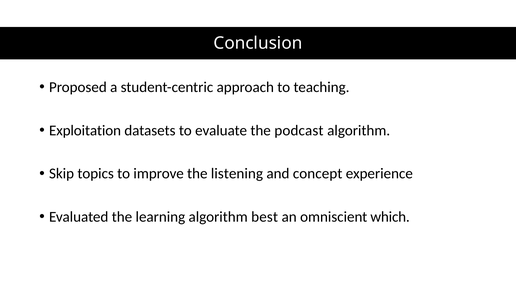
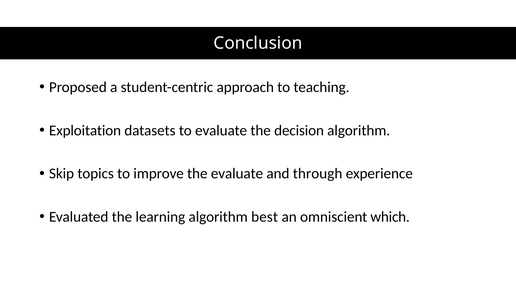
podcast: podcast -> decision (299, 131)
the listening: listening -> evaluate (237, 174)
concept: concept -> through (318, 174)
